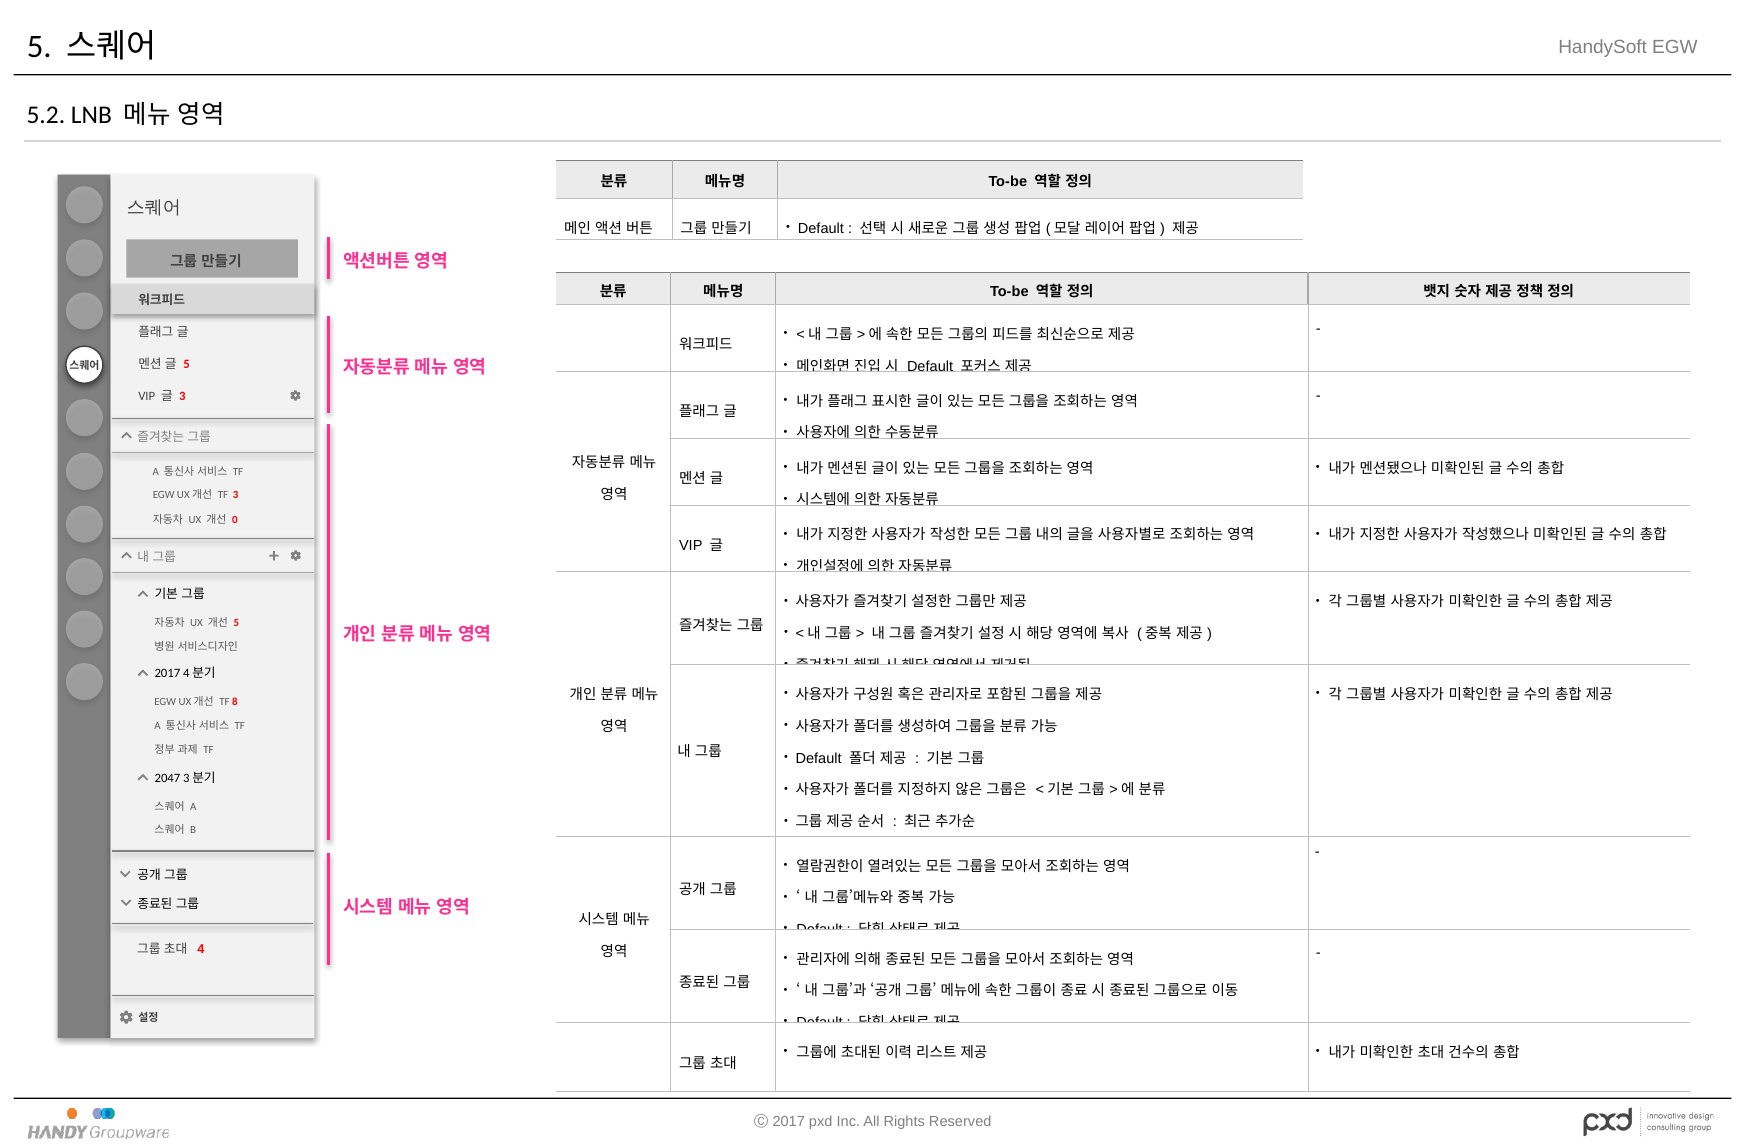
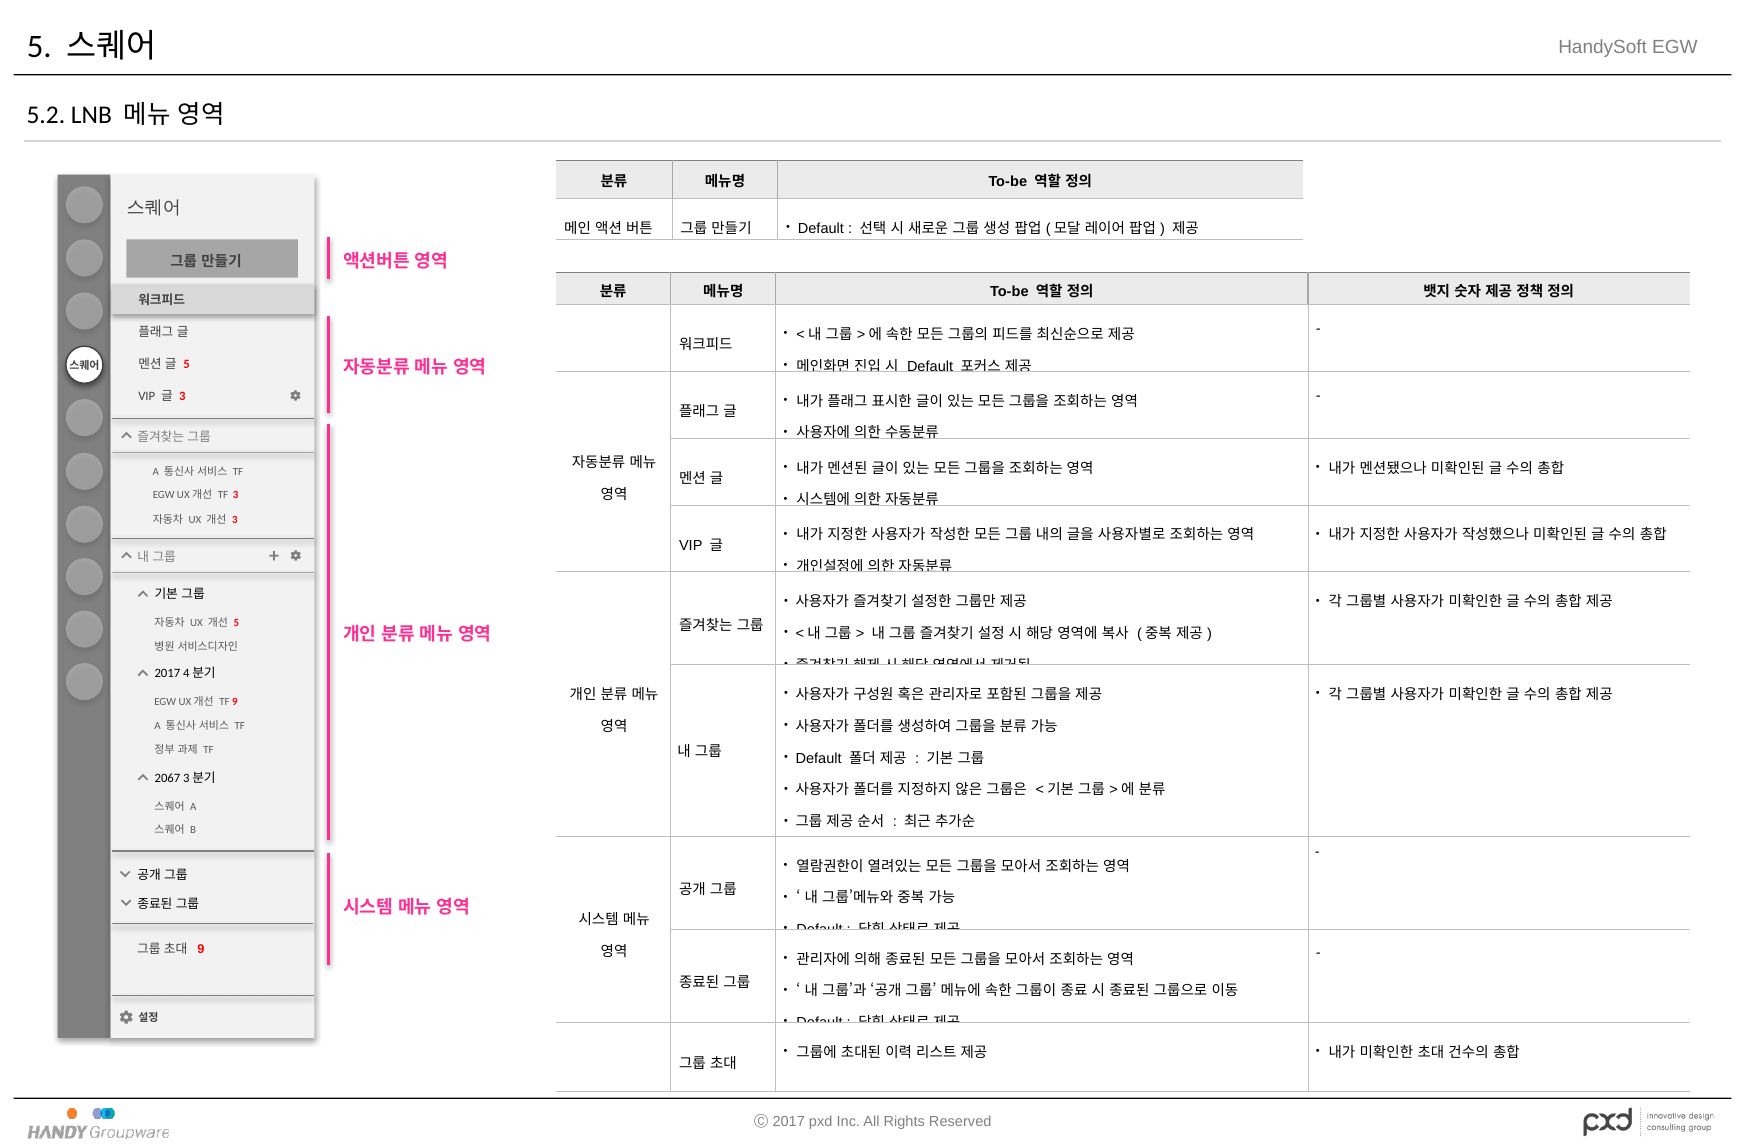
0: 0 -> 3 (235, 520)
TF 8: 8 -> 9 (235, 702)
2047: 2047 -> 2067 (168, 778)
4: 4 -> 9 (201, 949)
